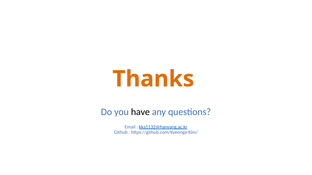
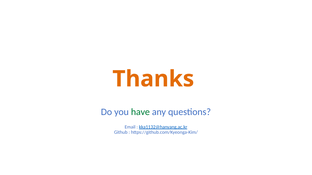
have colour: black -> green (140, 112)
